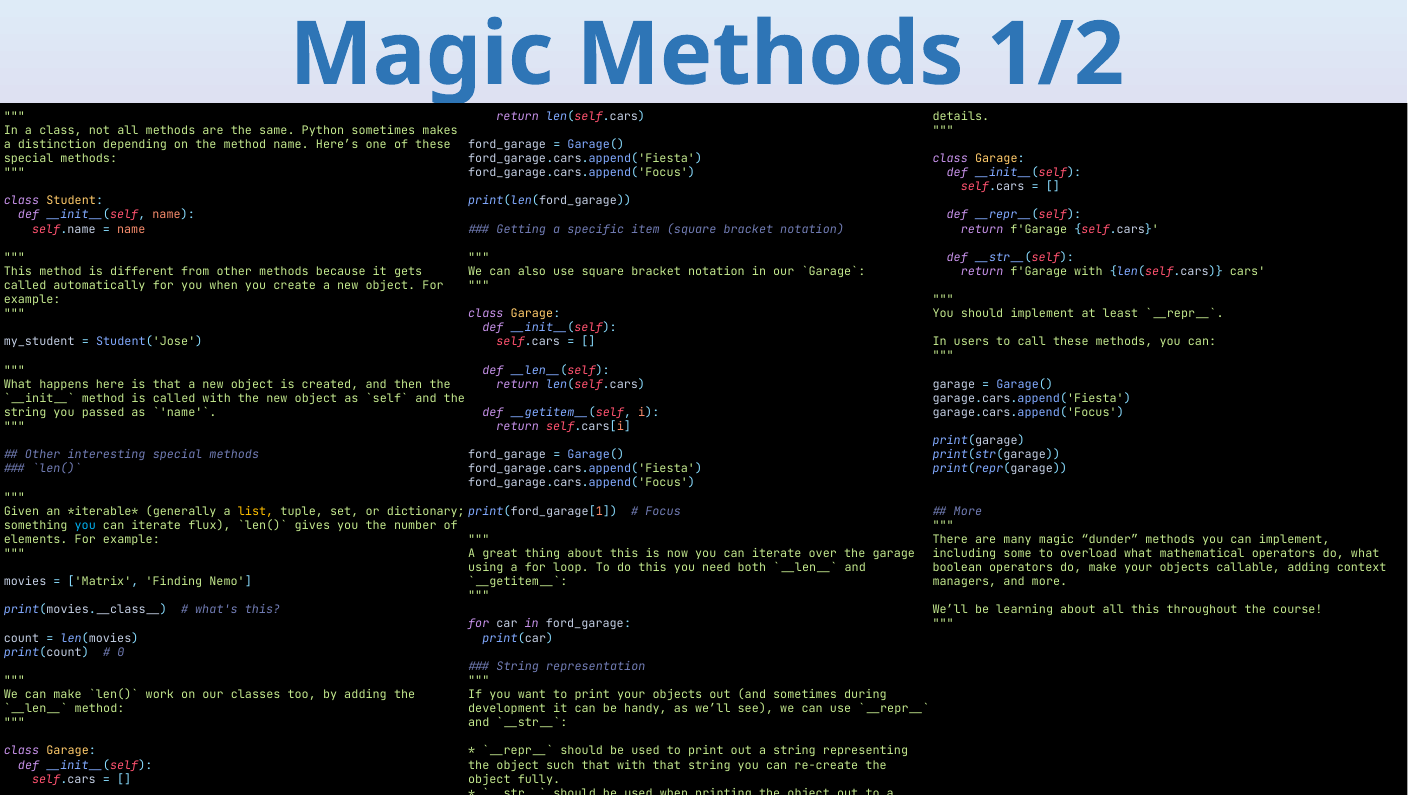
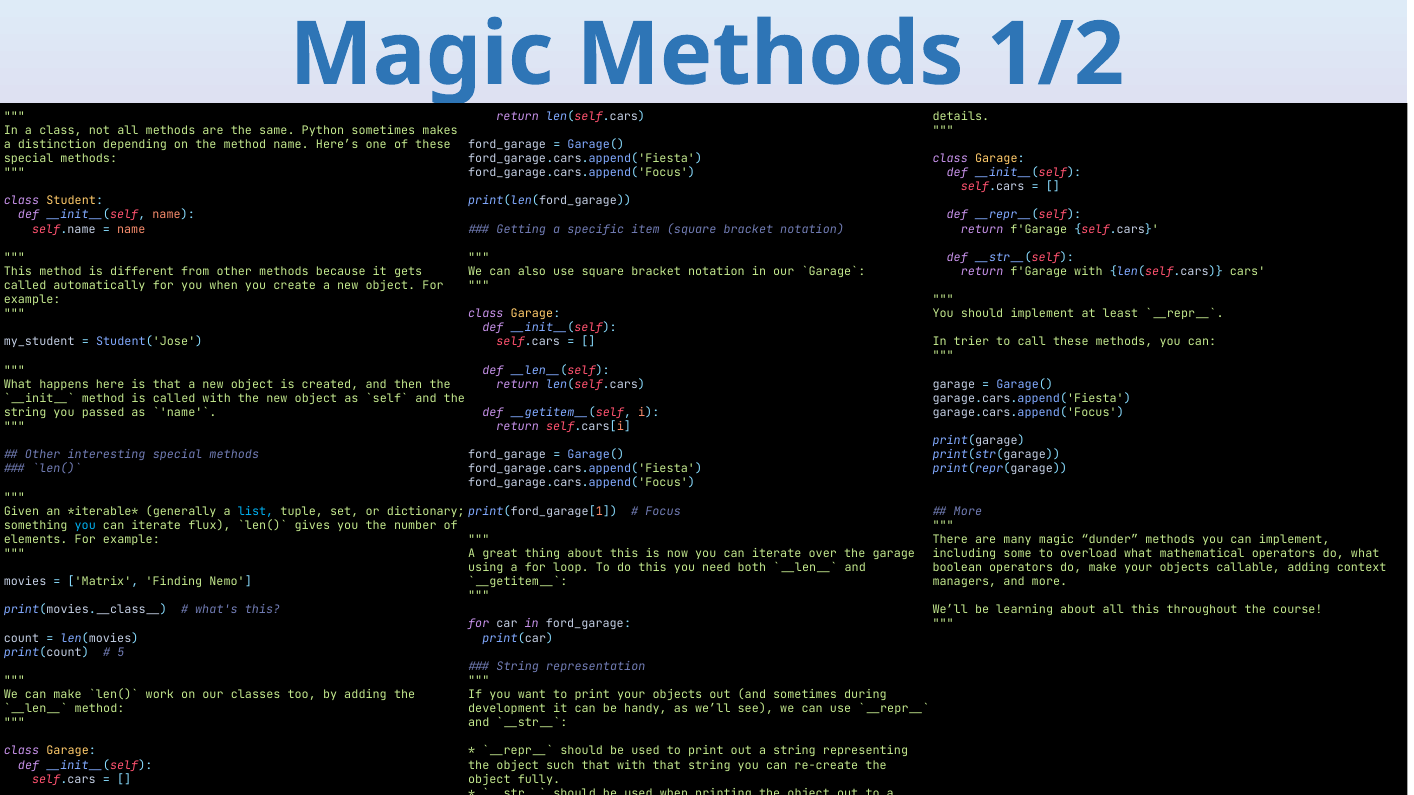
users: users -> trier (971, 342)
list colour: yellow -> light blue (256, 511)
0: 0 -> 5 (121, 653)
